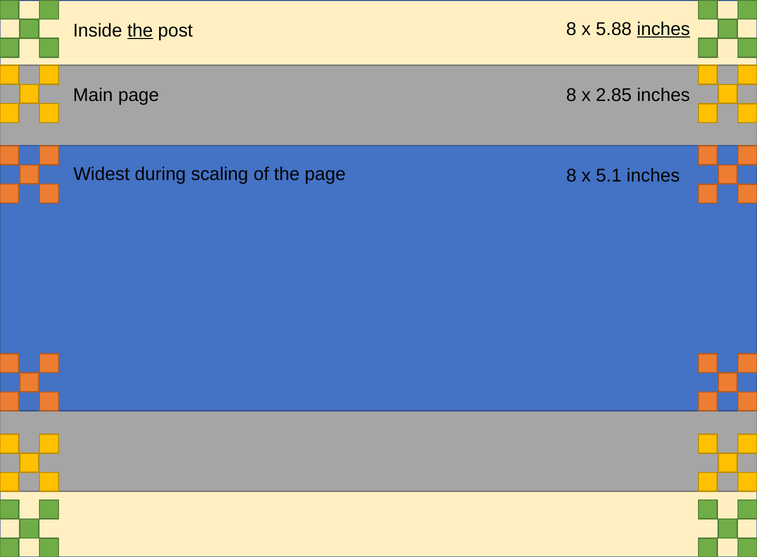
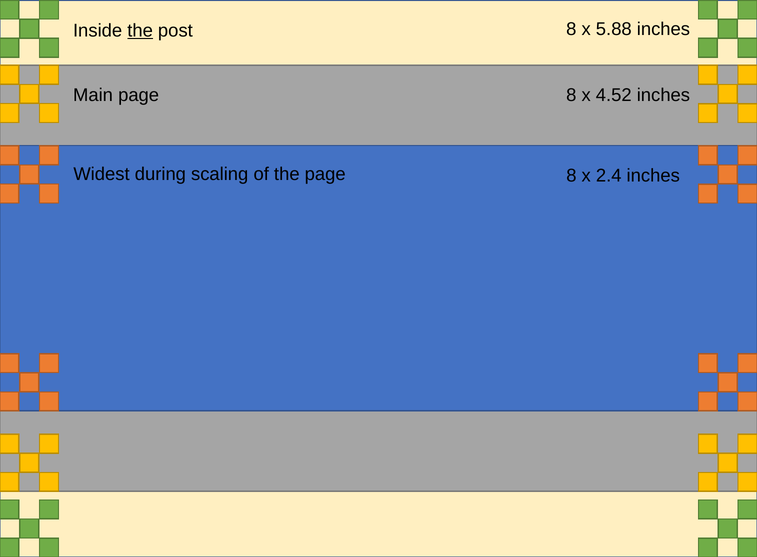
inches underline: present -> none (663, 29)
2.85: 2.85 -> 4.52 (614, 95)
5.1: 5.1 -> 2.4 (609, 175)
